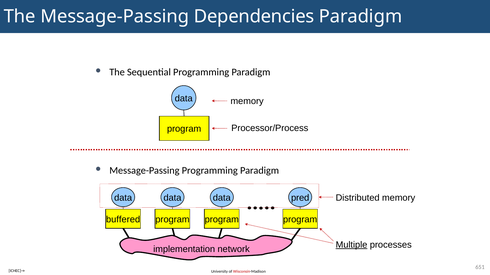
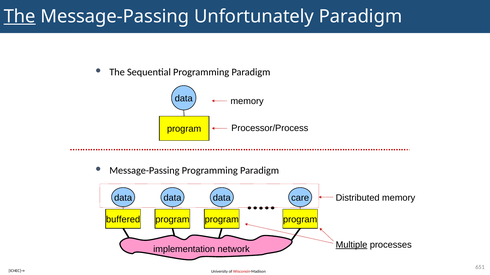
The underline: none -> present (20, 16)
Dependencies: Dependencies -> Unfortunately (254, 16)
pred: pred -> care (300, 198)
